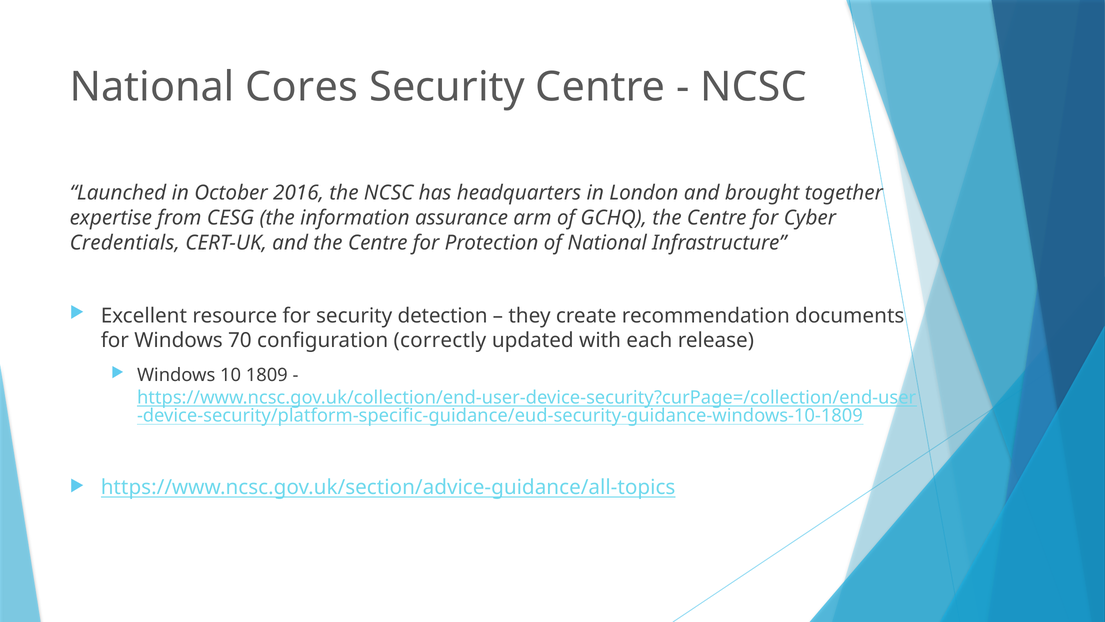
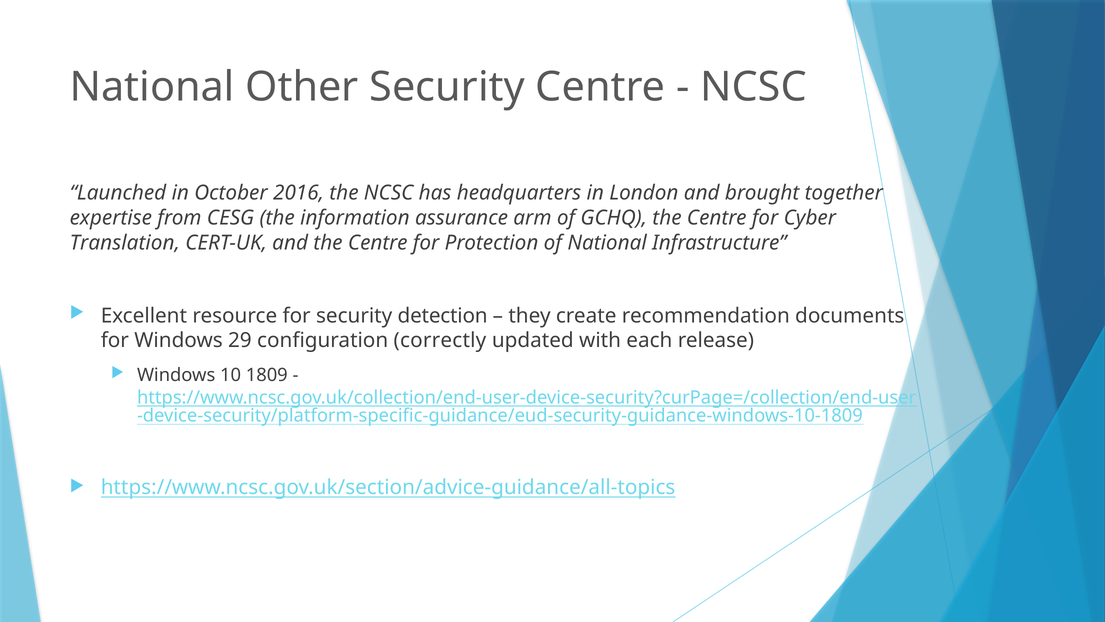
Cores: Cores -> Other (302, 87)
Credentials: Credentials -> Translation (125, 243)
70: 70 -> 29 (240, 340)
